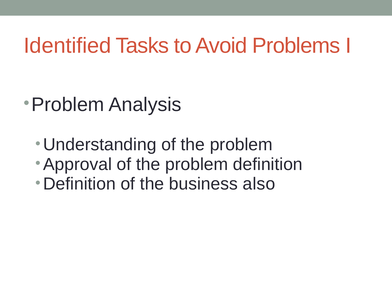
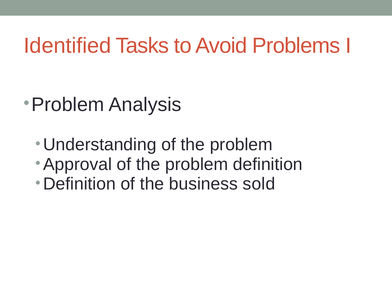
also: also -> sold (259, 184)
